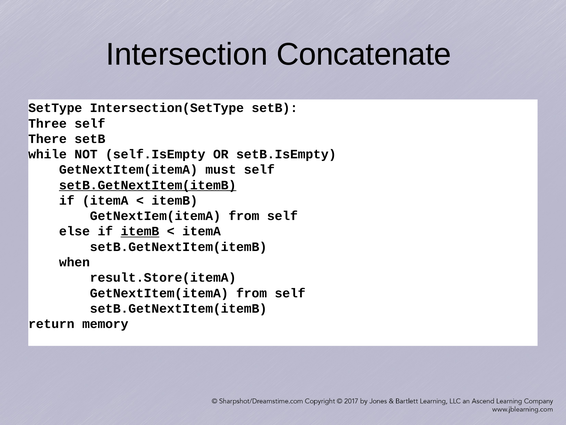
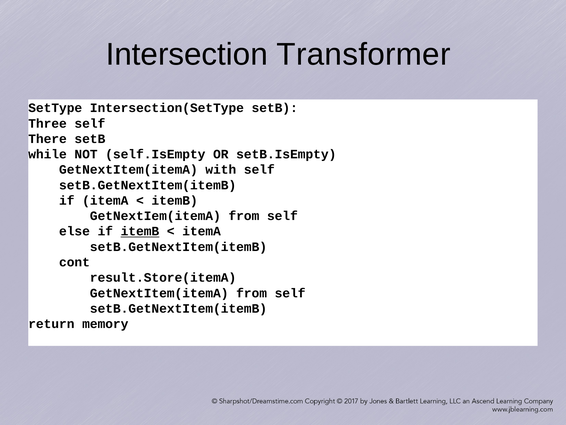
Concatenate: Concatenate -> Transformer (364, 55)
must: must -> with (221, 170)
setB.GetNextItem(itemB underline: present -> none (148, 185)
when: when -> cont (74, 262)
